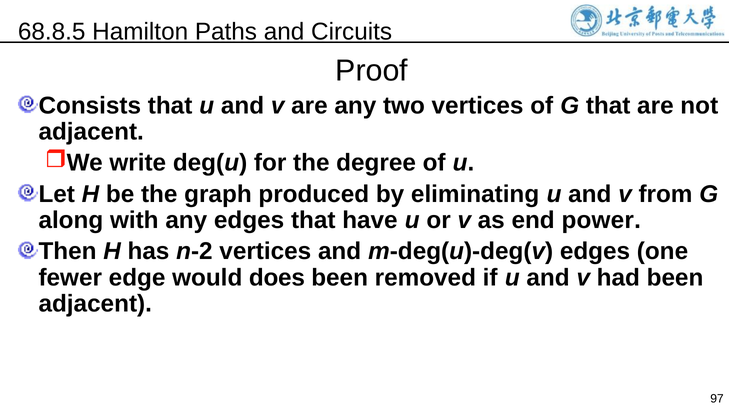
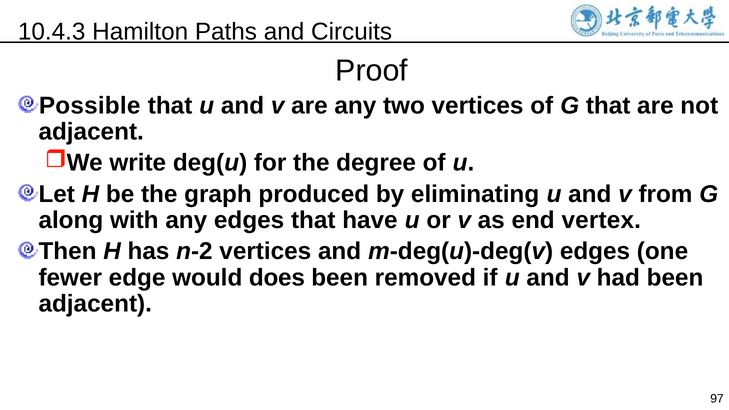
68.8.5: 68.8.5 -> 10.4.3 (52, 32)
Consists: Consists -> Possible (90, 106)
power: power -> vertex (601, 220)
